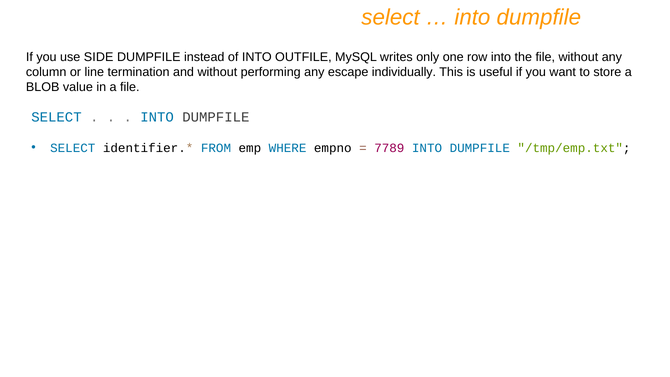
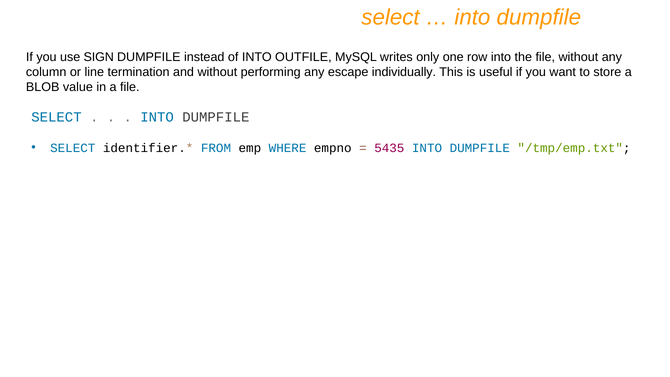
SIDE: SIDE -> SIGN (99, 57)
7789: 7789 -> 5435 (389, 148)
